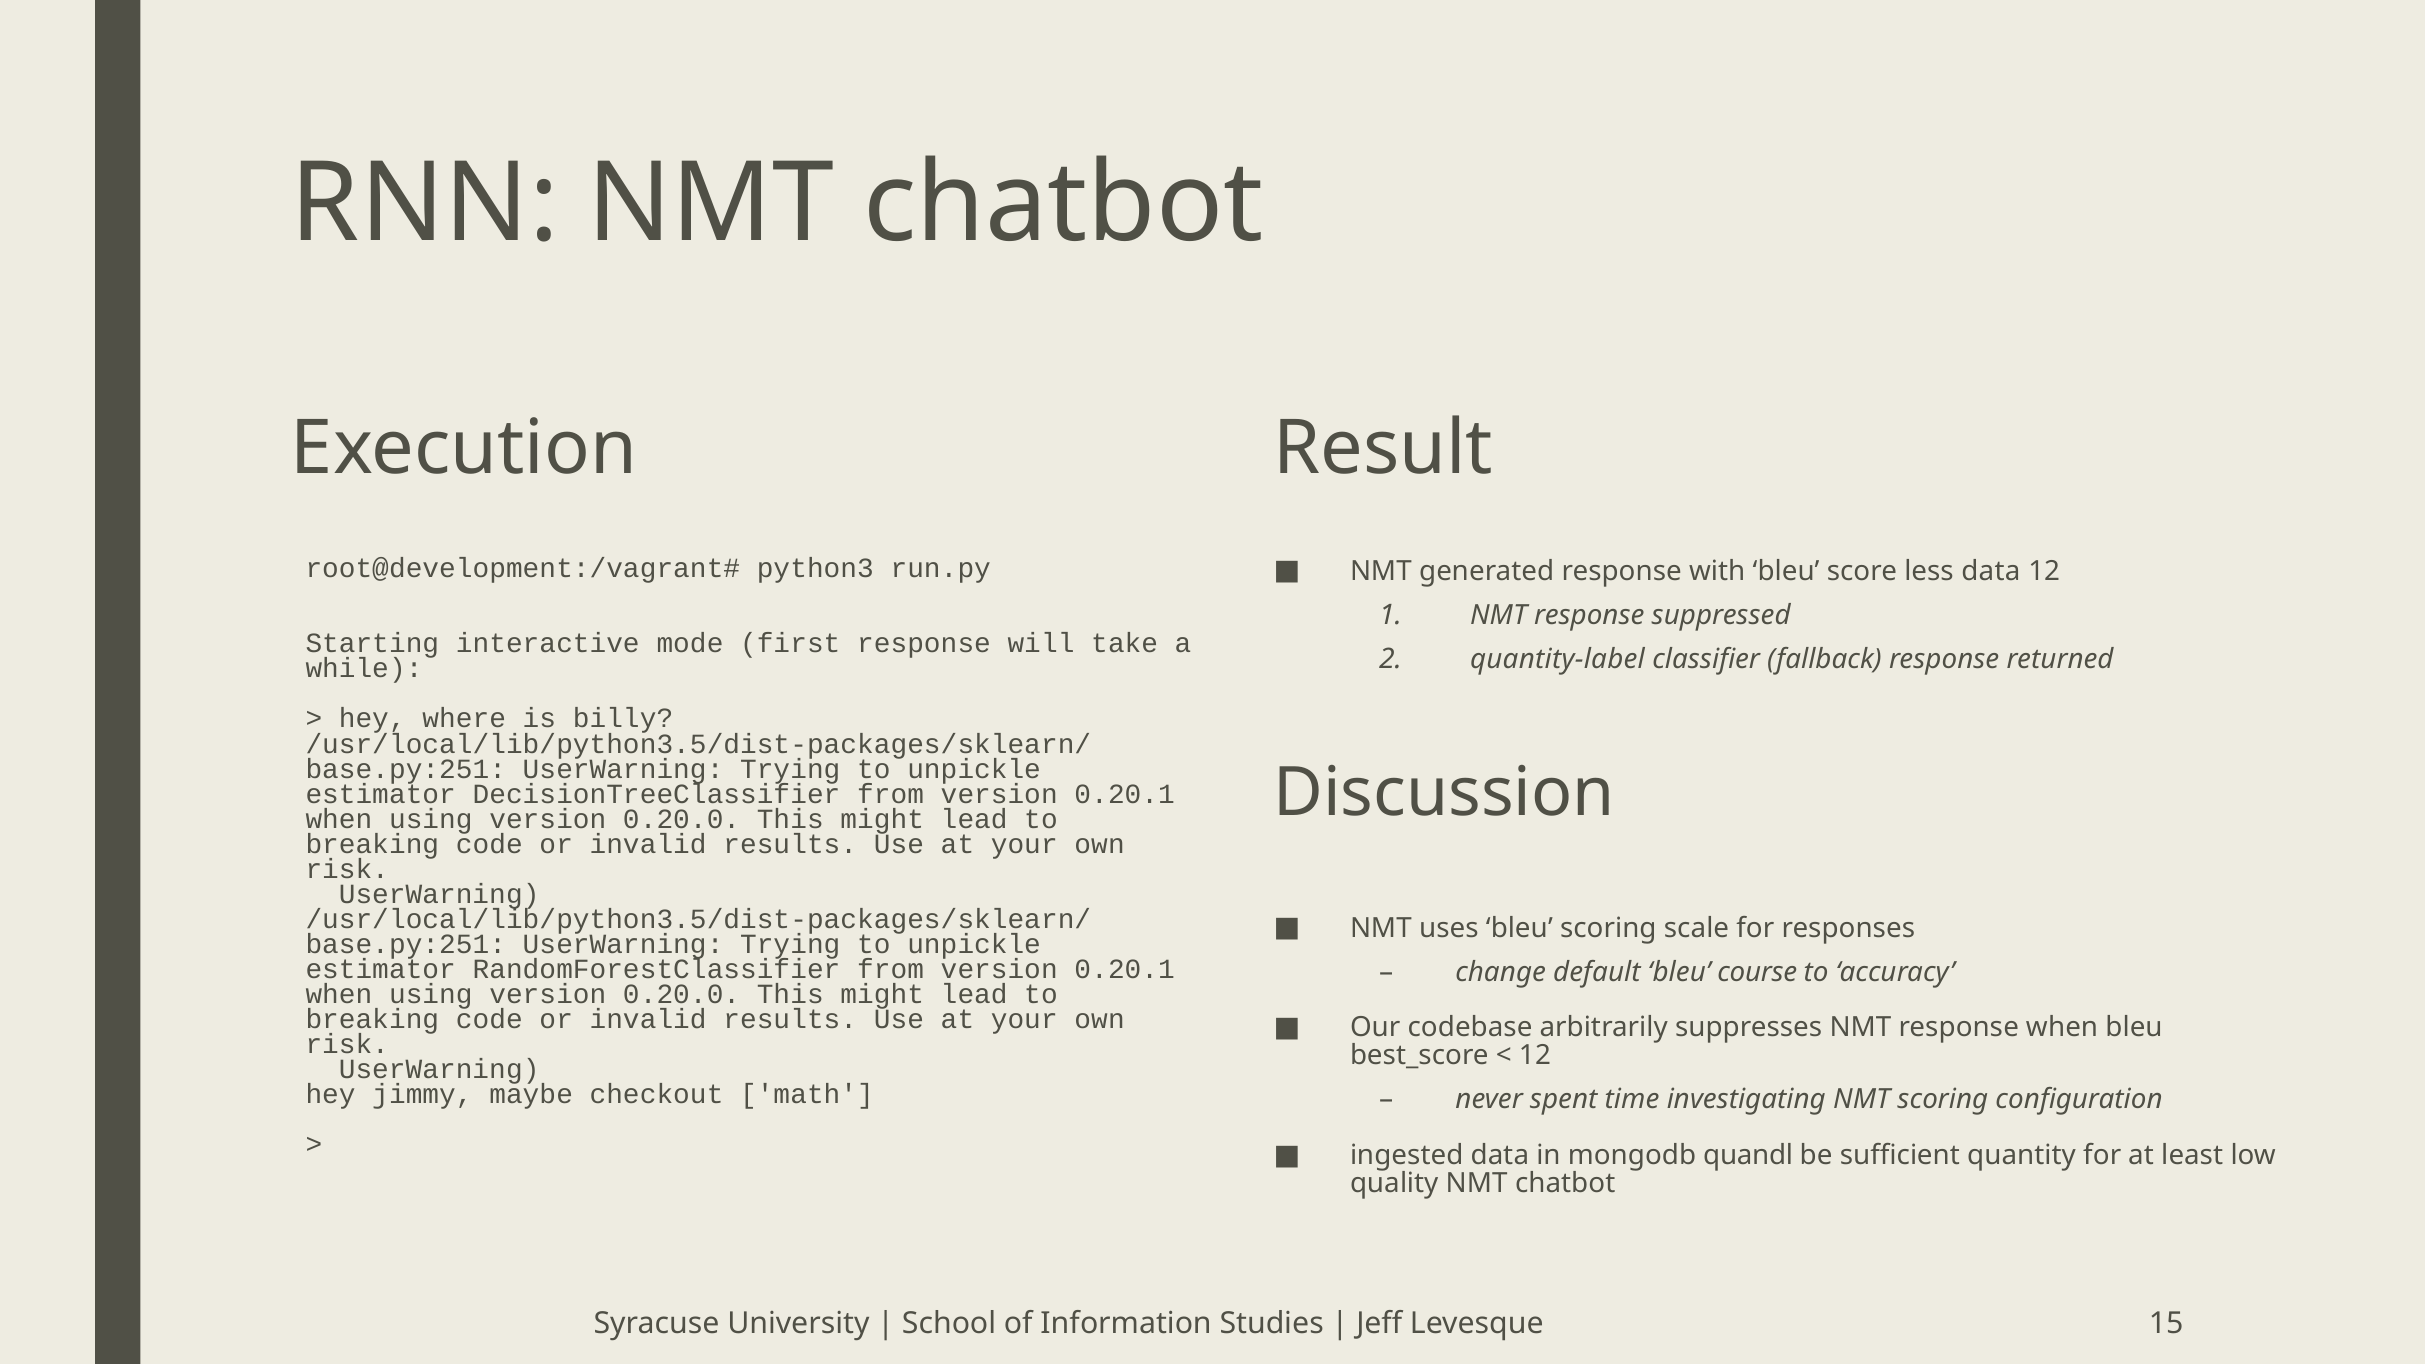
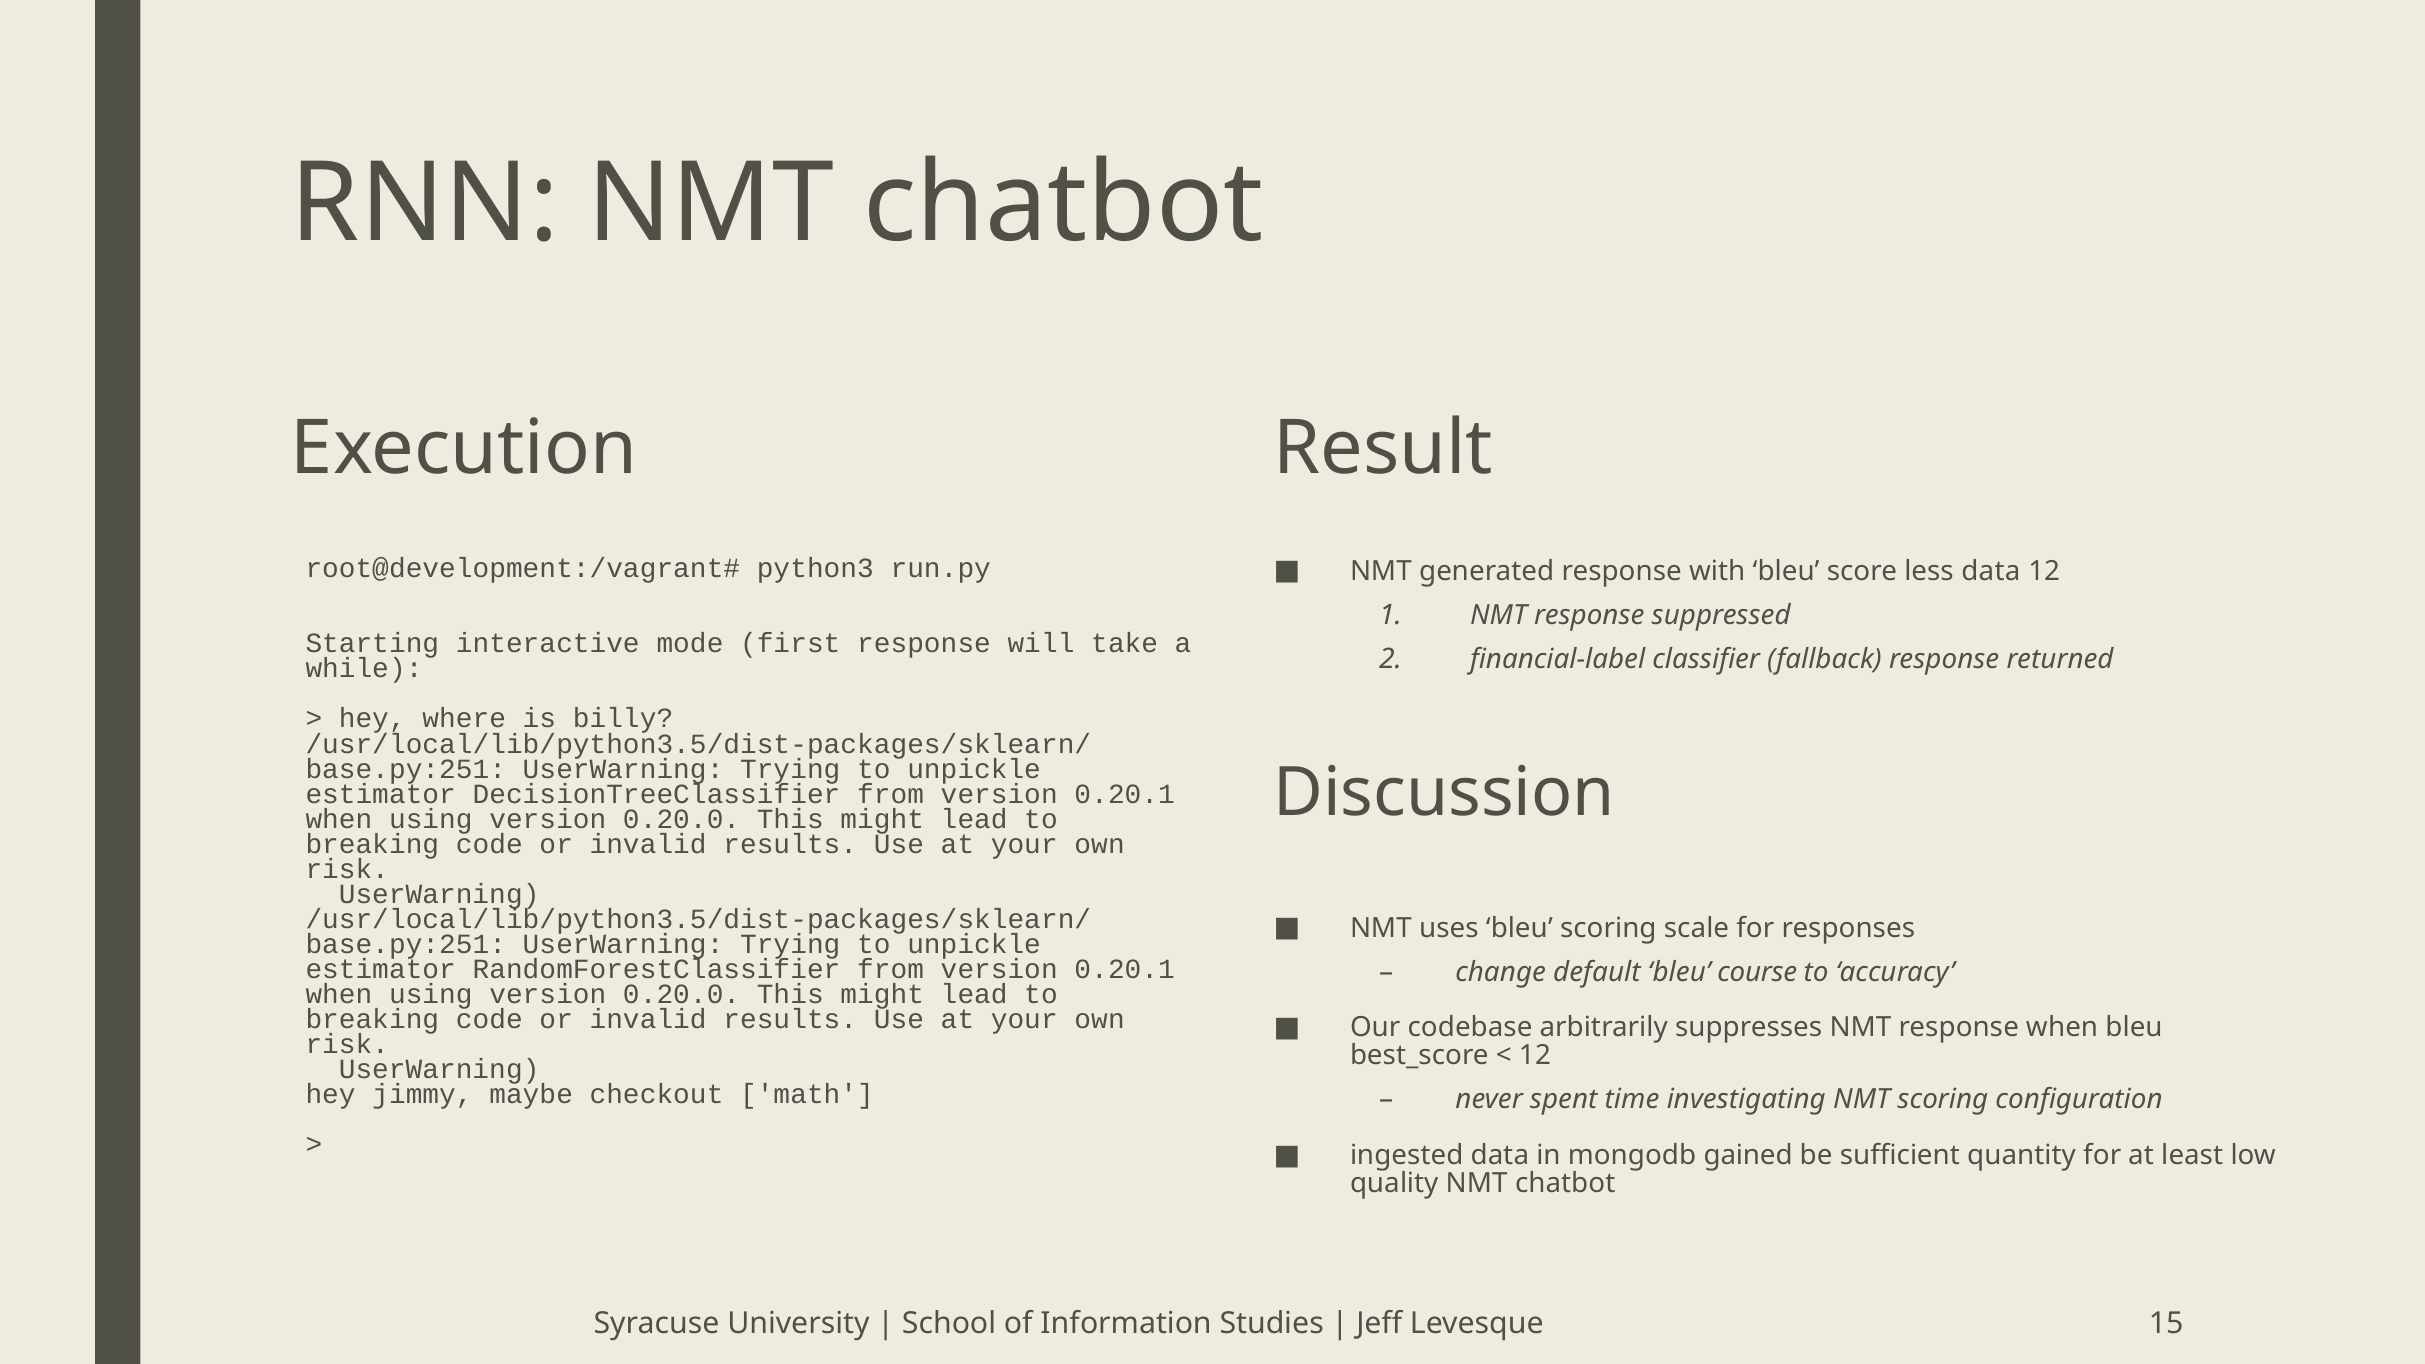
quantity-label: quantity-label -> financial-label (1558, 659)
quandl: quandl -> gained (1748, 1155)
